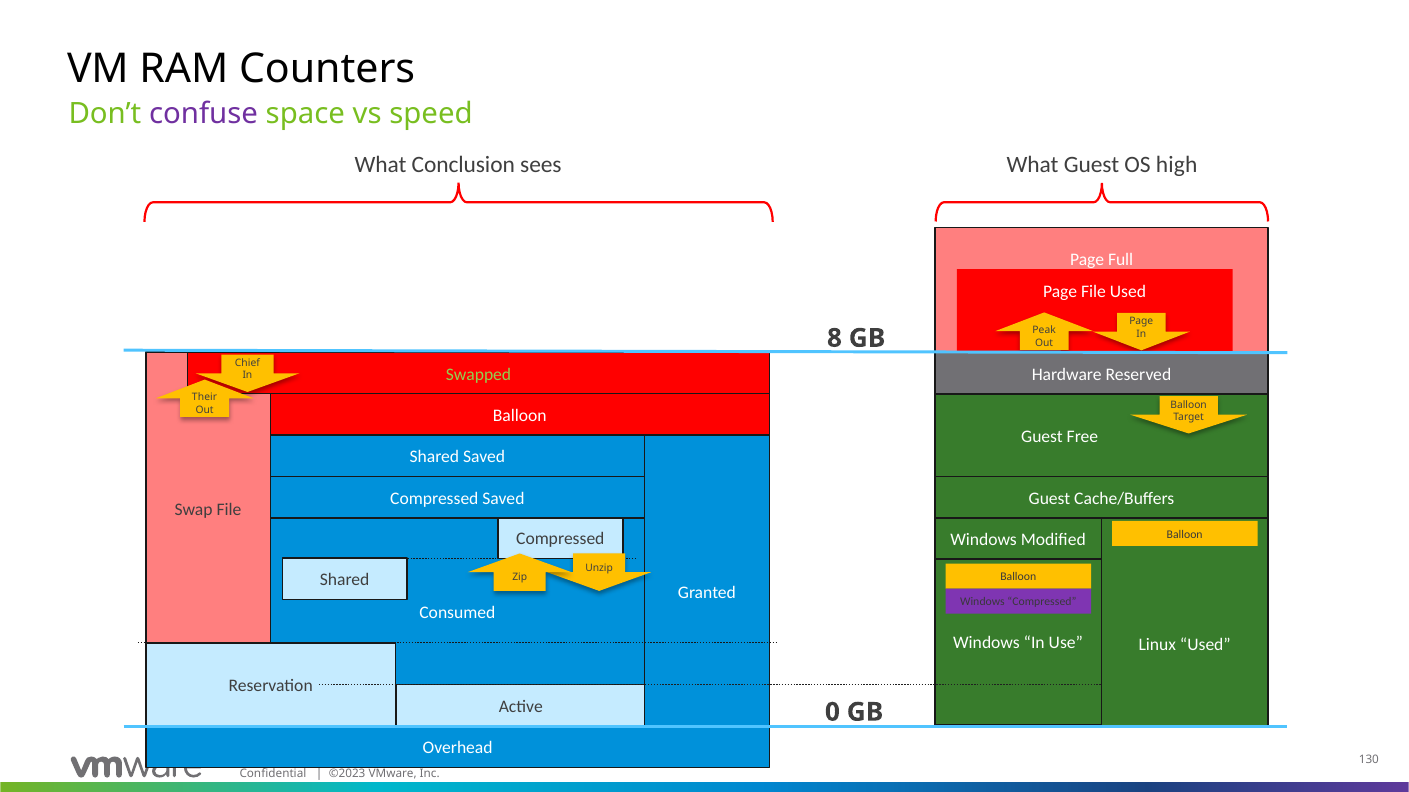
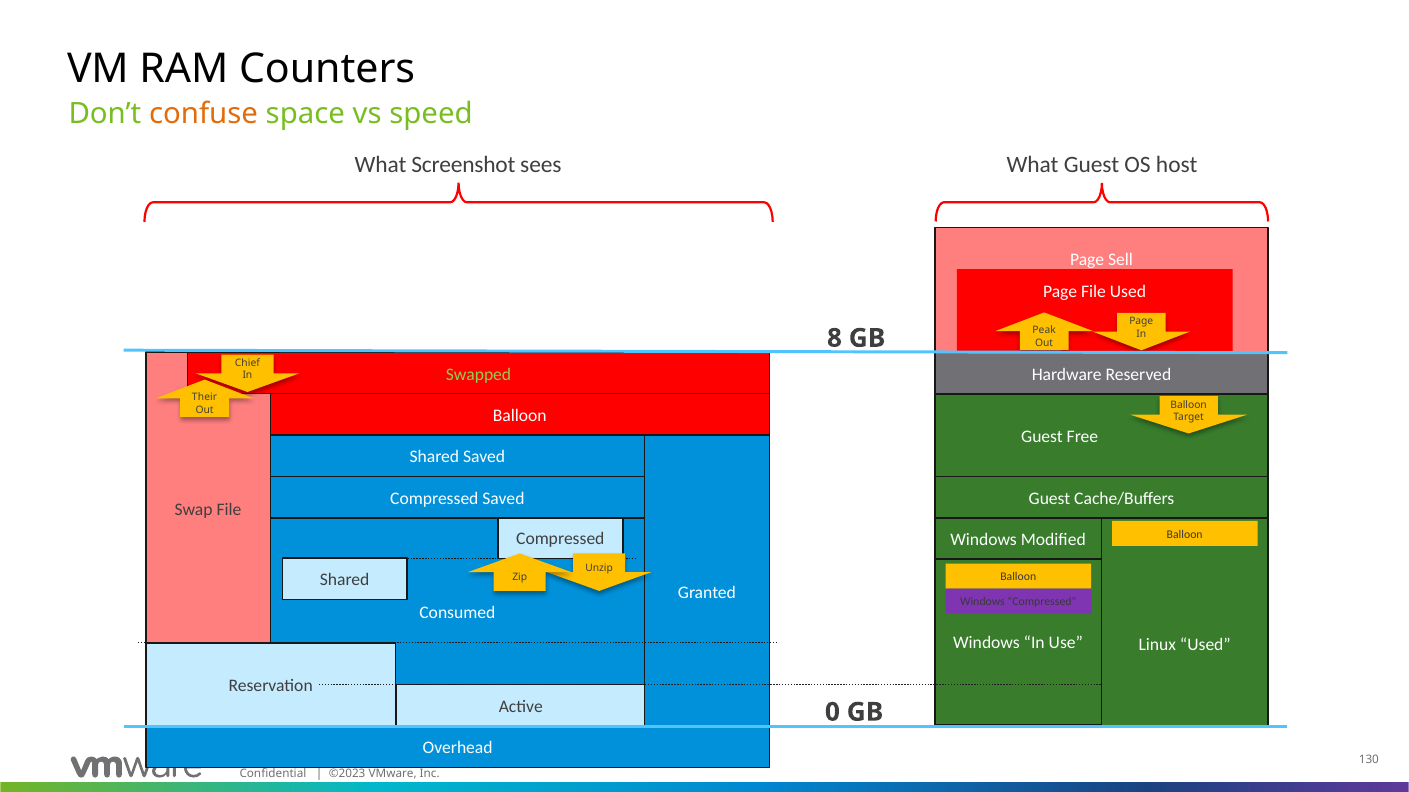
confuse colour: purple -> orange (204, 113)
high: high -> host (1177, 165)
Conclusion: Conclusion -> Screenshot (463, 165)
Full: Full -> Sell (1121, 260)
